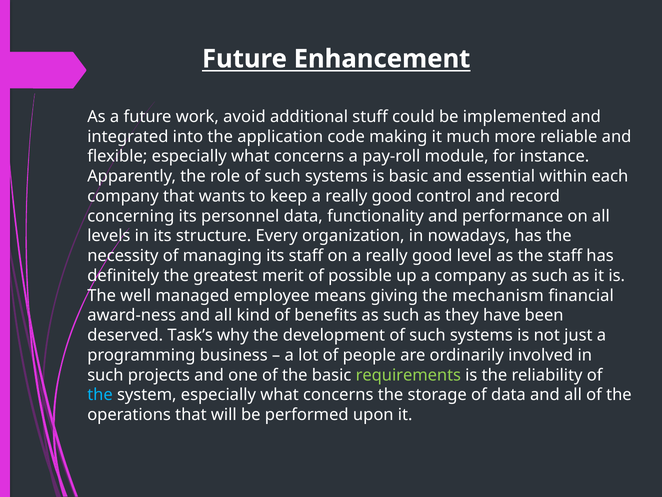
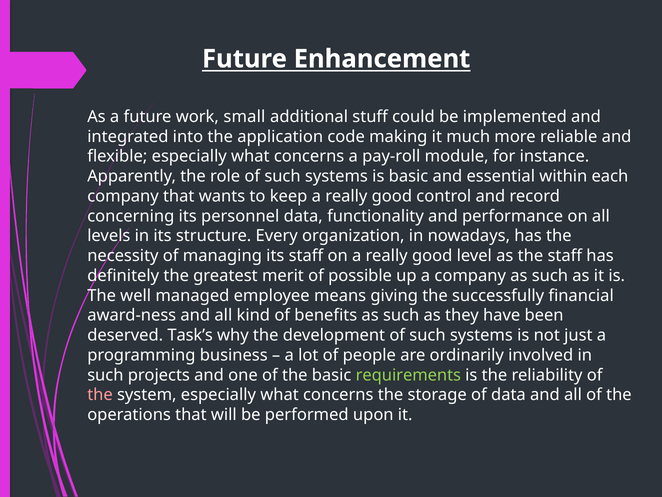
avoid: avoid -> small (244, 117)
mechanism: mechanism -> successfully (498, 295)
the colour: light blue -> pink (100, 395)
